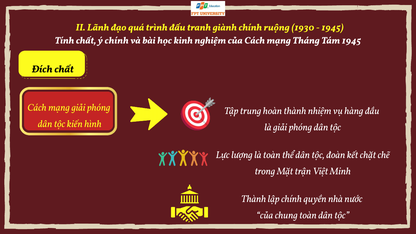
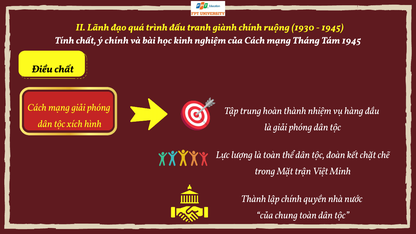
Đích: Đích -> Điều (42, 69)
kiến: kiến -> xích (75, 124)
